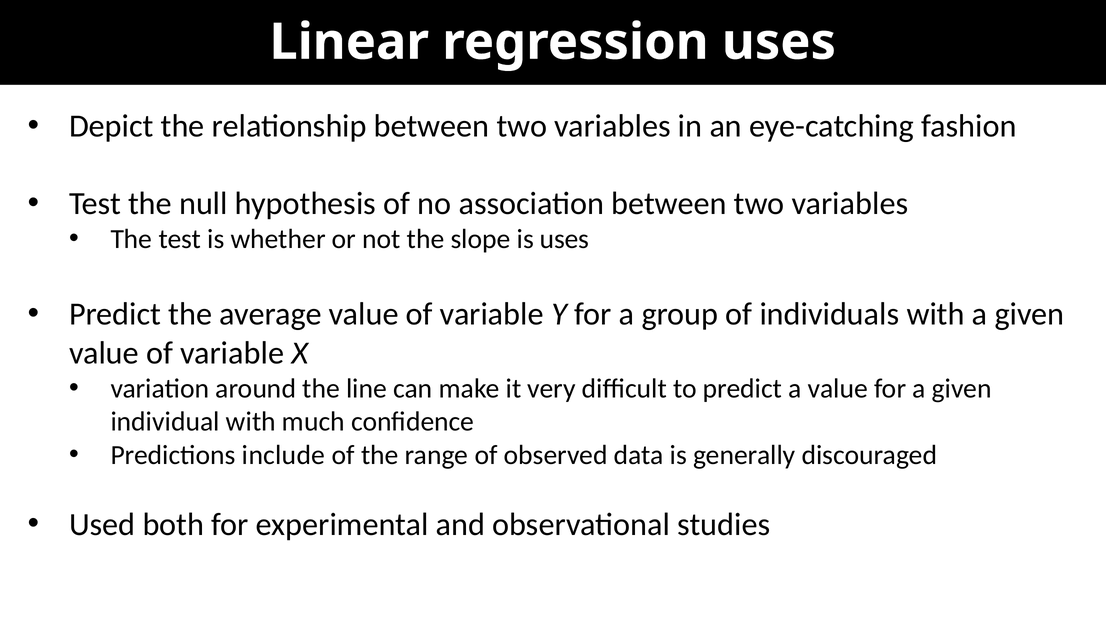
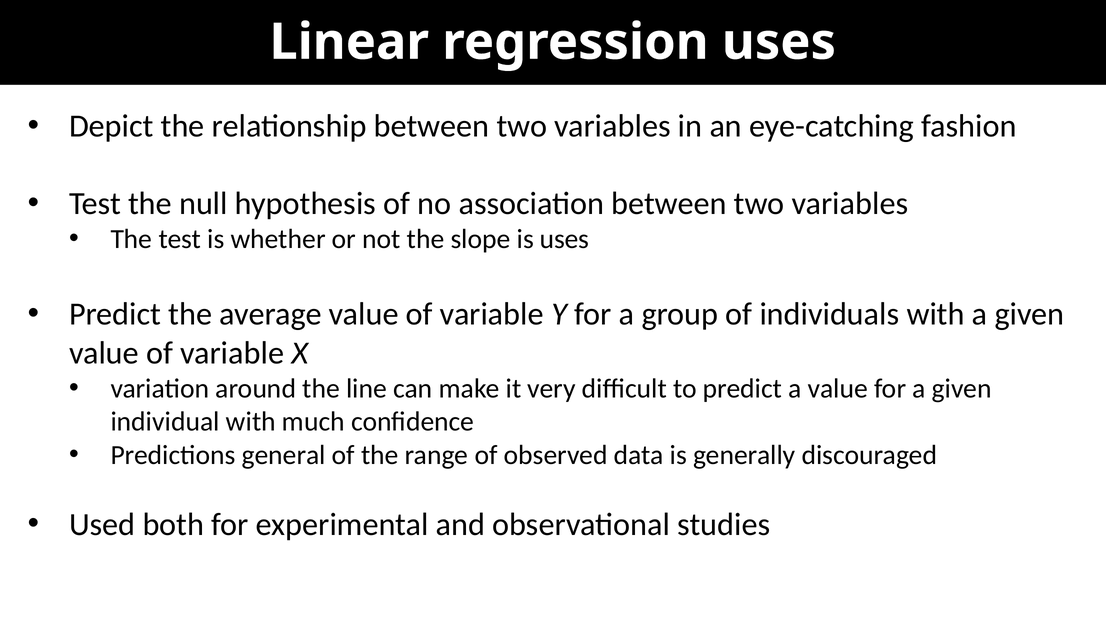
include: include -> general (284, 455)
